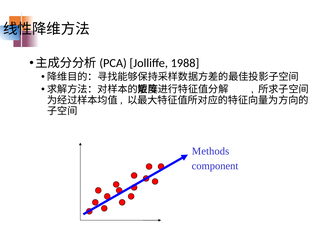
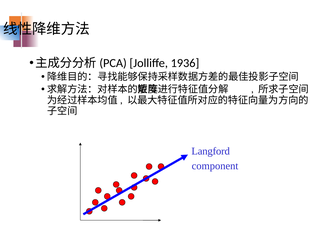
1988: 1988 -> 1936 (185, 63)
Methods: Methods -> Langford (211, 151)
